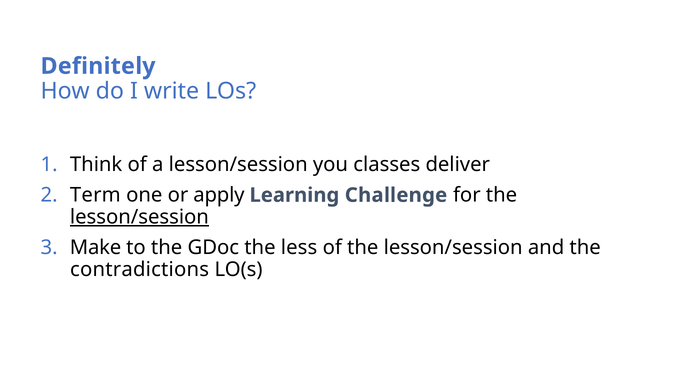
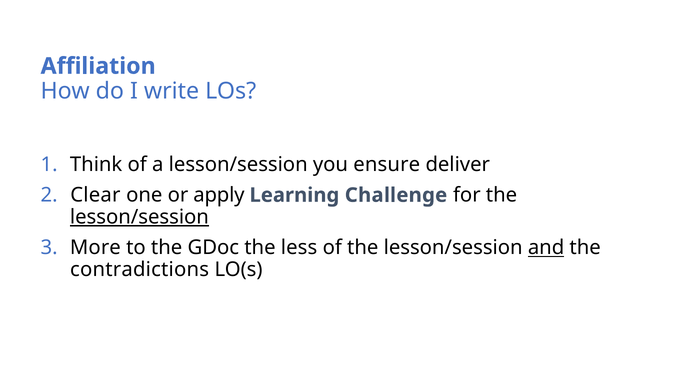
Definitely: Definitely -> Affiliation (98, 66)
classes: classes -> ensure (387, 164)
Term: Term -> Clear (95, 195)
Make: Make -> More (95, 247)
and underline: none -> present (546, 247)
